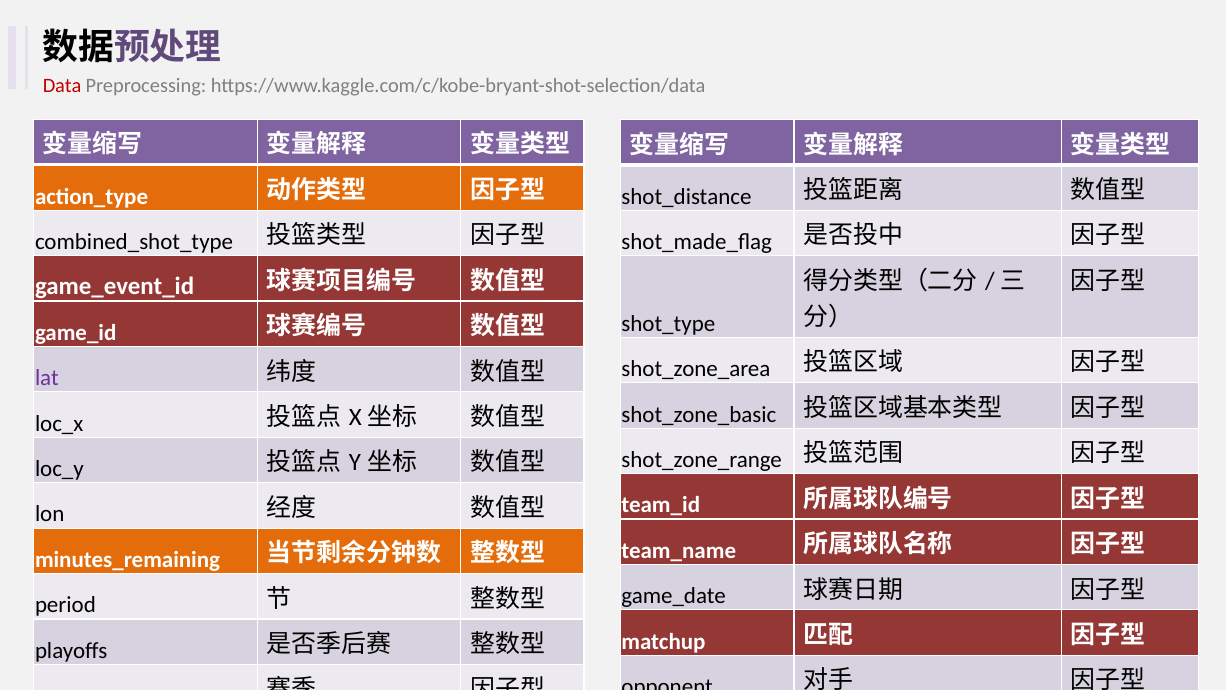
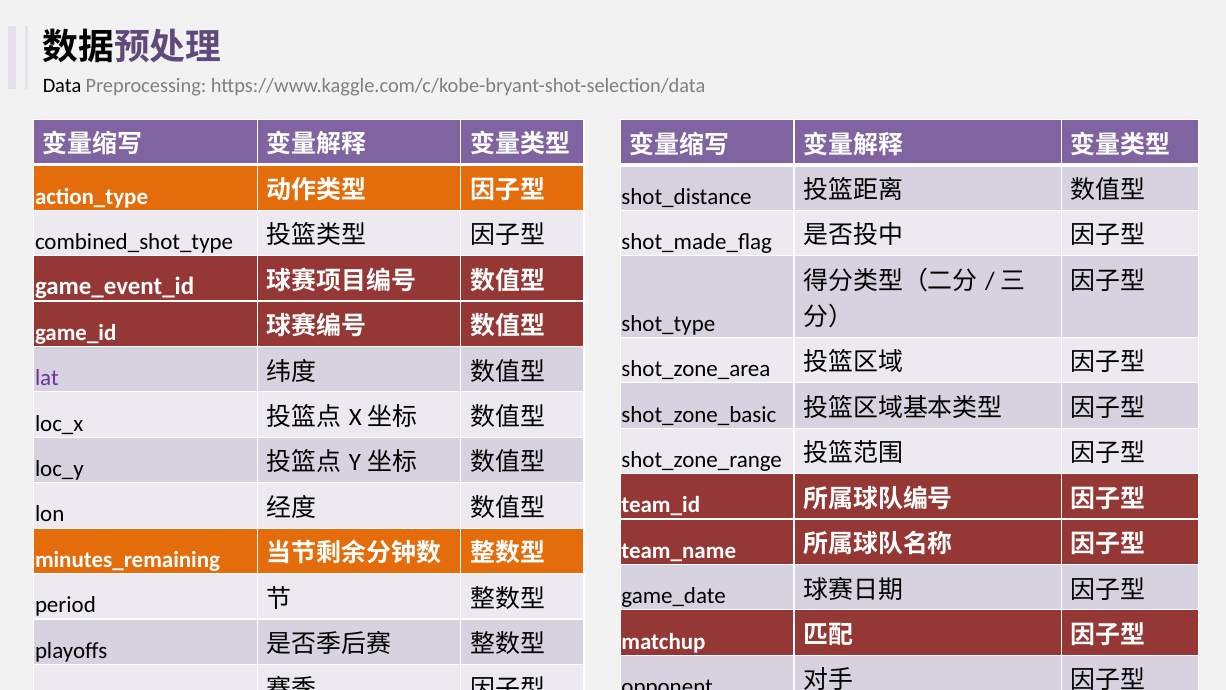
Data colour: red -> black (62, 85)
